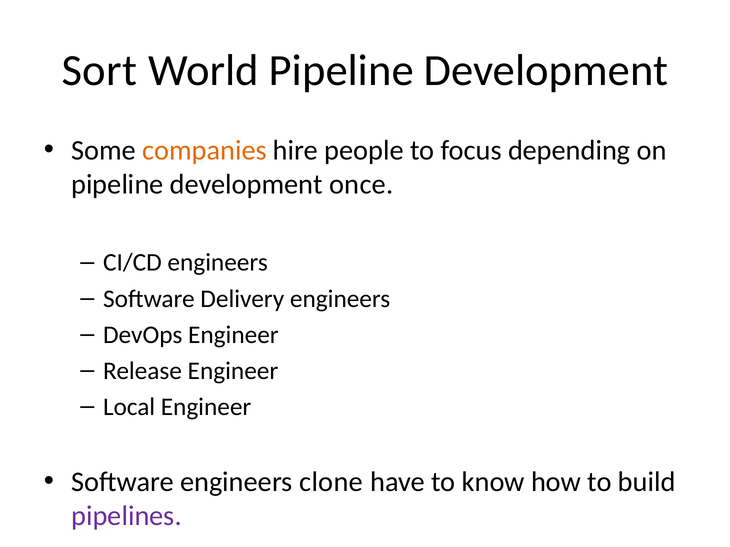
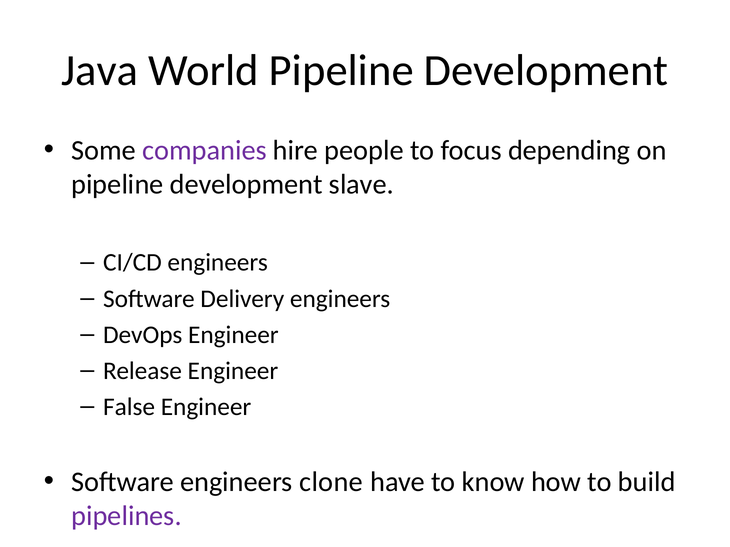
Sort: Sort -> Java (100, 71)
companies colour: orange -> purple (204, 150)
once: once -> slave (361, 185)
Local: Local -> False (129, 407)
